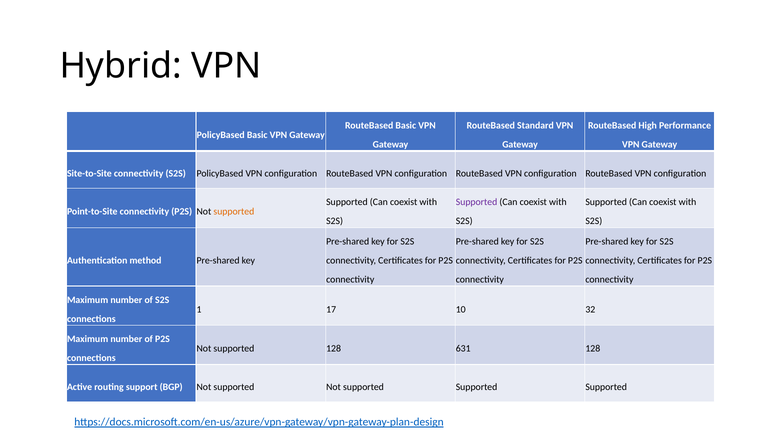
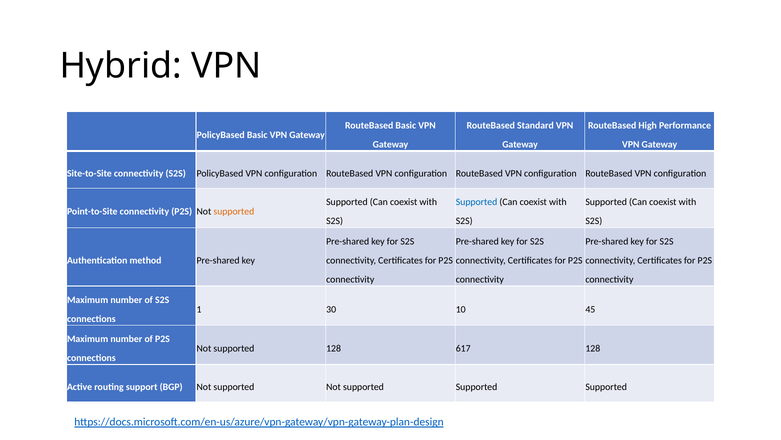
Supported colour: purple -> blue (477, 202)
17: 17 -> 30 (331, 309)
32: 32 -> 45 (590, 309)
631: 631 -> 617 (463, 348)
